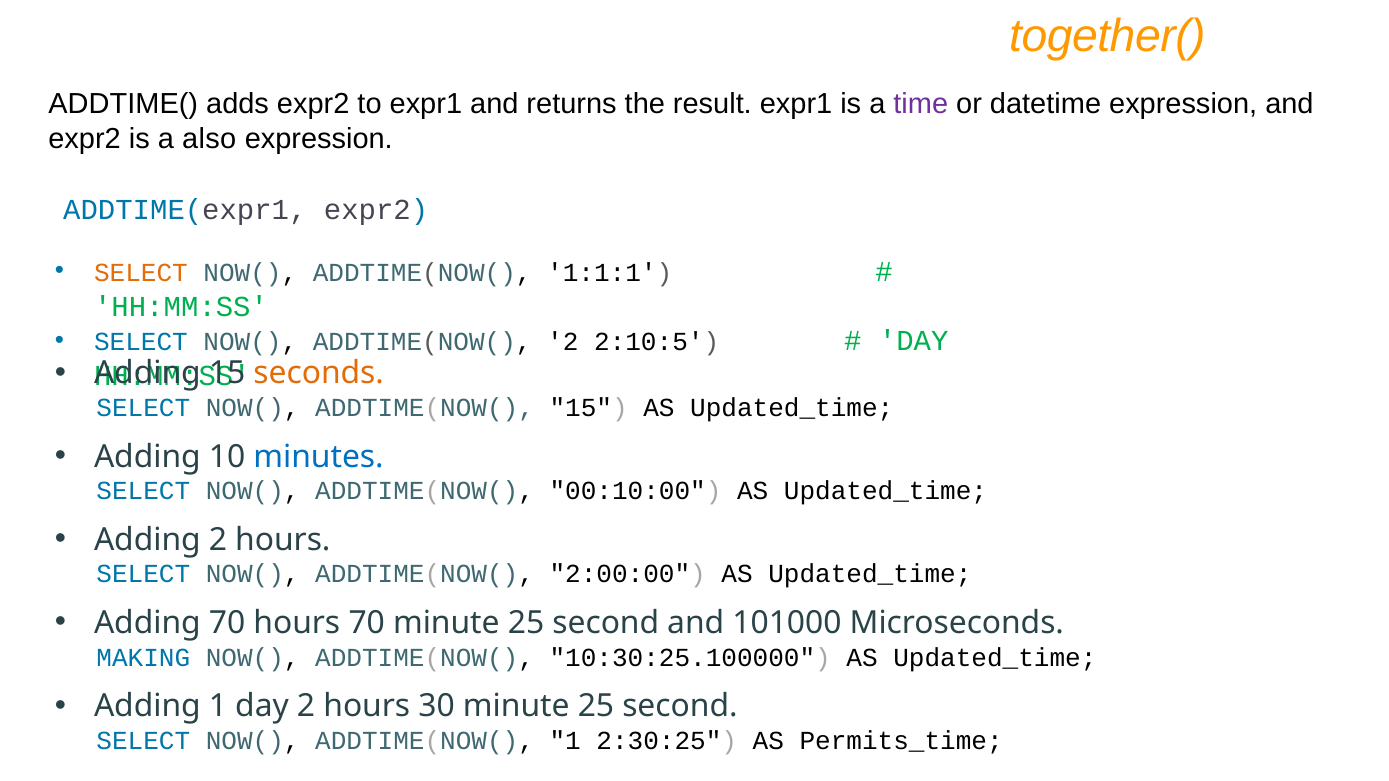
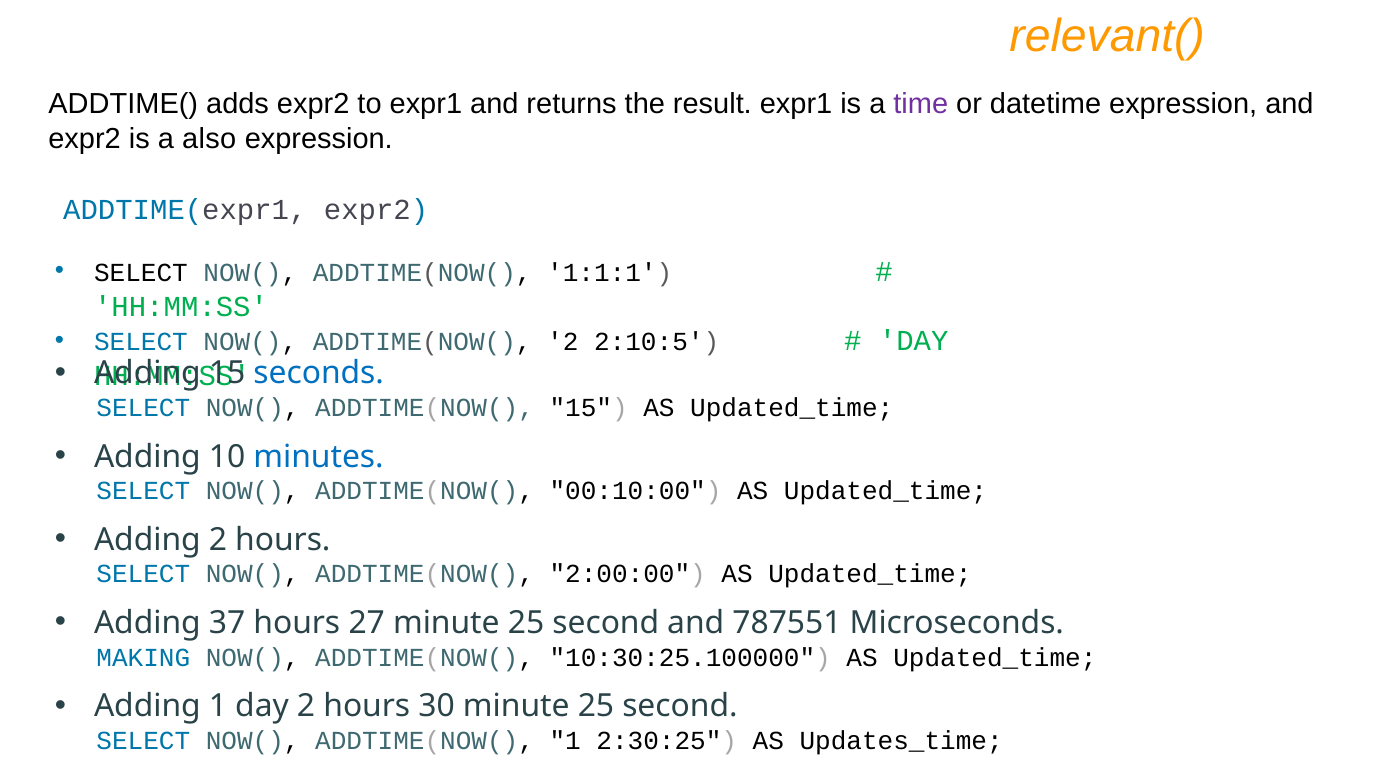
together(: together( -> relevant( (1107, 36)
SELECT colour: orange -> black (141, 273)
seconds colour: orange -> blue (319, 373)
Adding 70: 70 -> 37 (227, 623)
hours 70: 70 -> 27 (367, 623)
101000: 101000 -> 787551 (787, 623)
Permits_time: Permits_time -> Updates_time (901, 741)
